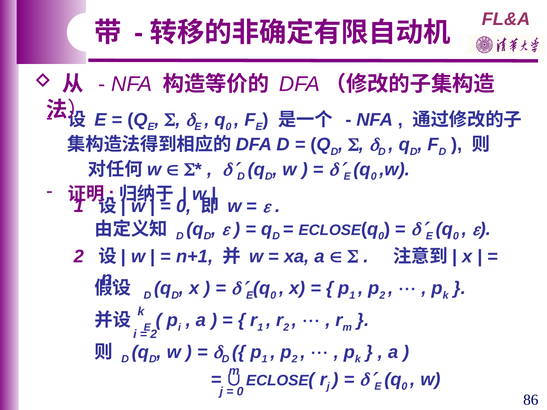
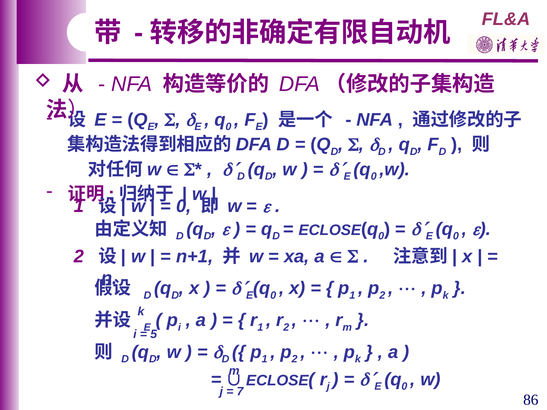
2: 2 -> 5 (154, 334)
0: 0 -> 7 (240, 392)
